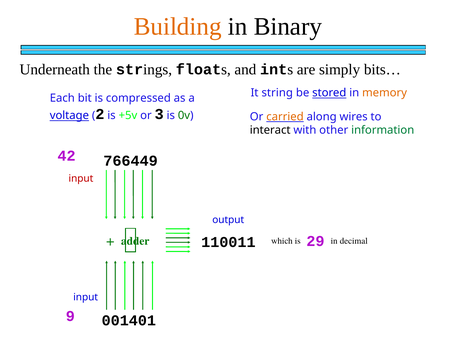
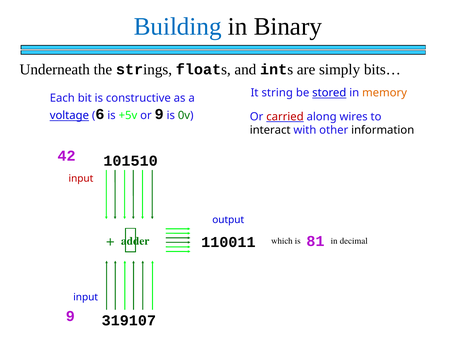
Building colour: orange -> blue (178, 27)
compressed: compressed -> constructive (138, 98)
2: 2 -> 6 (100, 114)
or 3: 3 -> 9 (159, 114)
carried colour: orange -> red (285, 117)
information colour: green -> black (383, 130)
766449: 766449 -> 101510 (131, 161)
29: 29 -> 81 (315, 241)
001401: 001401 -> 319107 (129, 320)
